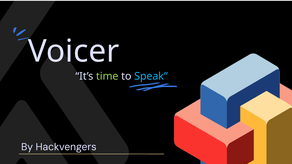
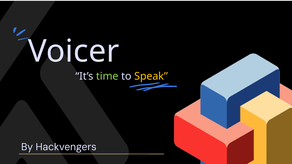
Speak colour: light blue -> yellow (151, 76)
